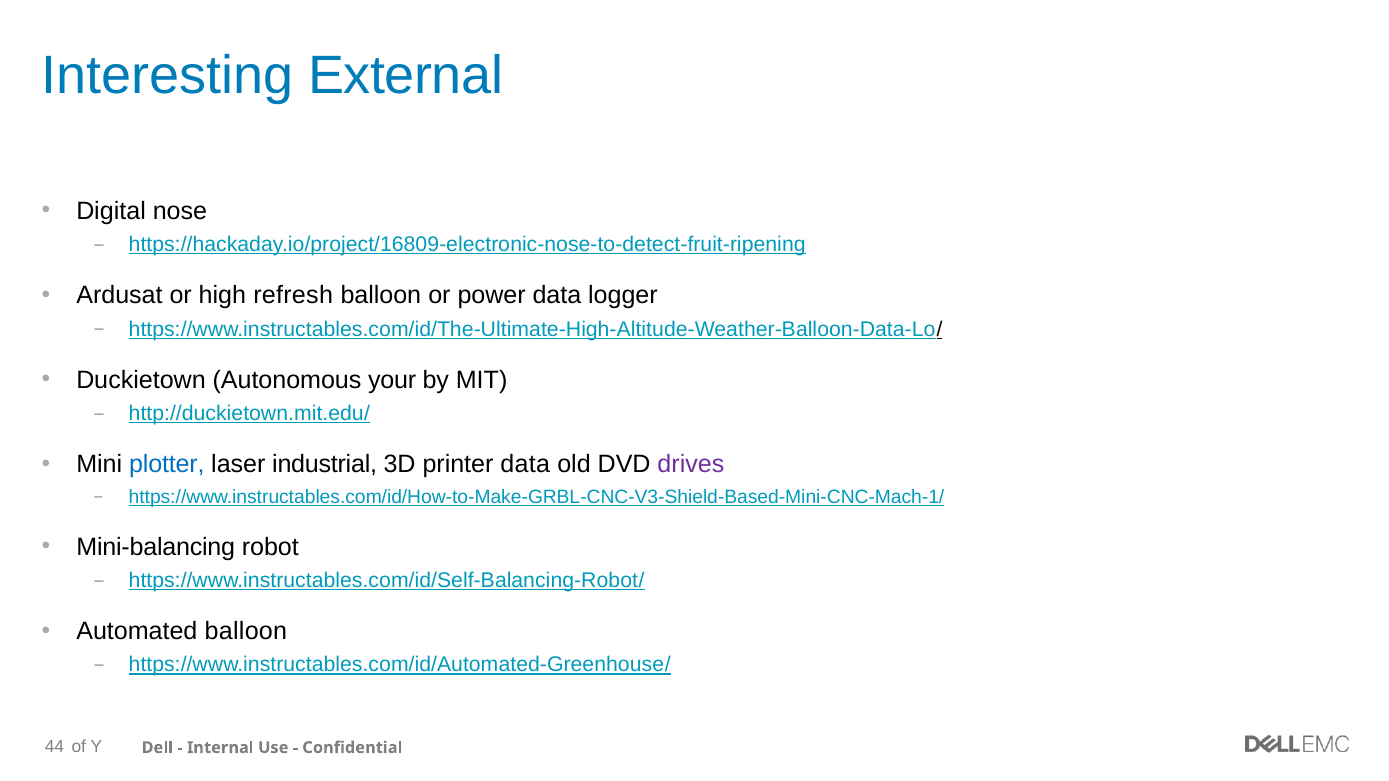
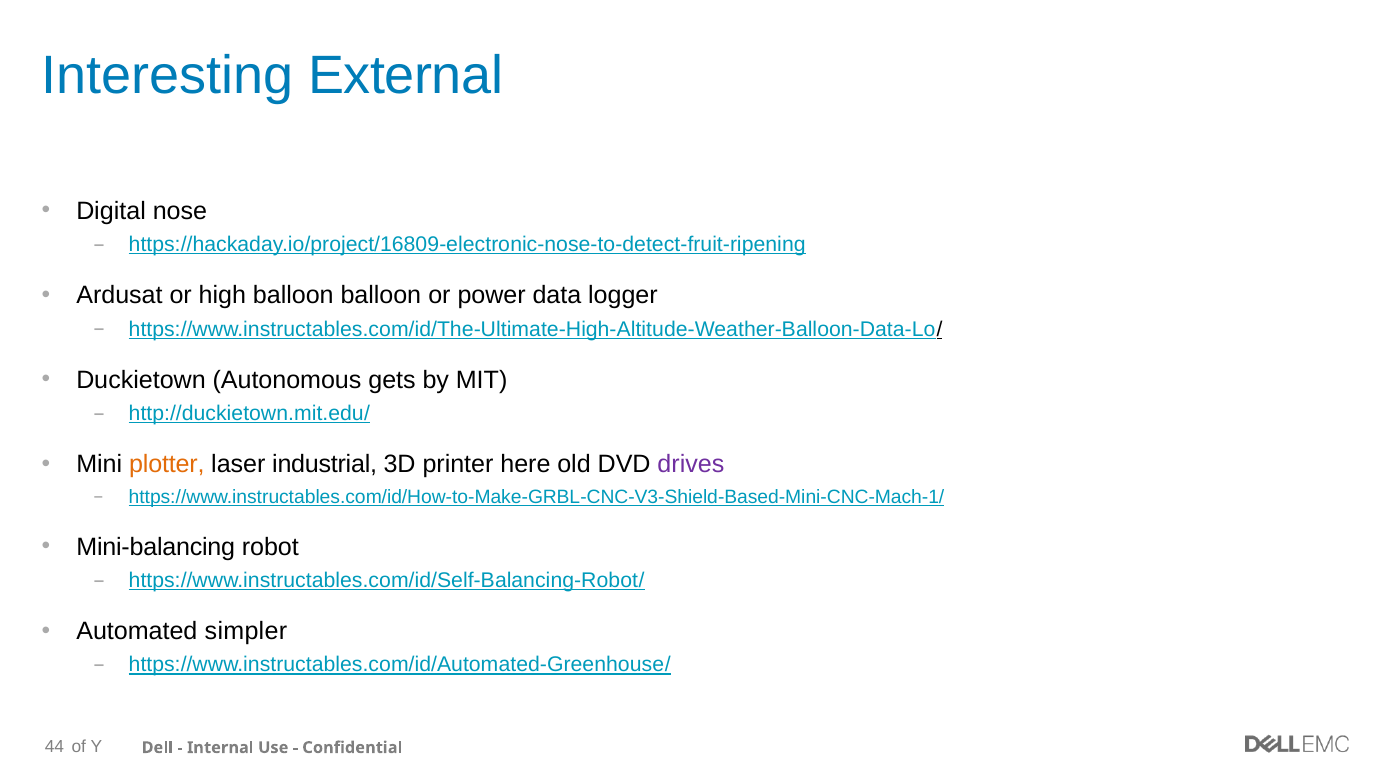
high refresh: refresh -> balloon (293, 296)
your: your -> gets (392, 380)
plotter colour: blue -> orange (167, 465)
printer data: data -> here (525, 465)
Automated balloon: balloon -> simpler (246, 632)
